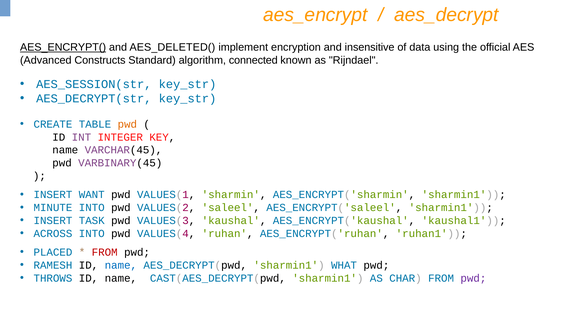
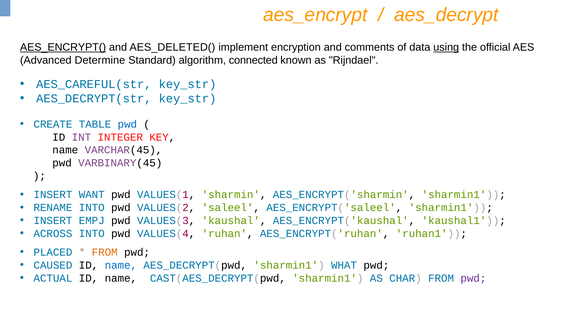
insensitive: insensitive -> comments (370, 47)
using underline: none -> present (446, 47)
Constructs: Constructs -> Determine (100, 60)
AES_SESSION(str: AES_SESSION(str -> AES_CAREFUL(str (94, 84)
pwd colour: orange -> blue (127, 124)
MINUTE: MINUTE -> RENAME (53, 207)
TASK: TASK -> EMPJ (92, 220)
FROM colour: red -> orange (105, 252)
RAMESH: RAMESH -> CAUSED (53, 265)
THROWS: THROWS -> ACTUAL (53, 278)
